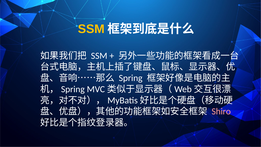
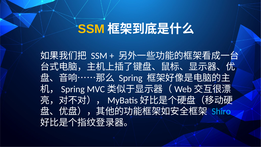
Shiro colour: pink -> light blue (221, 111)
